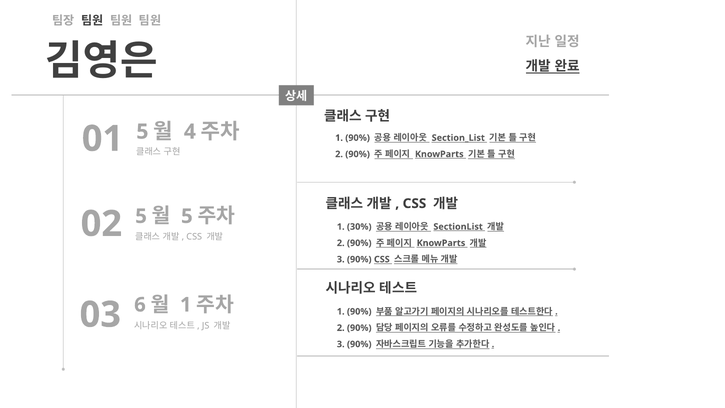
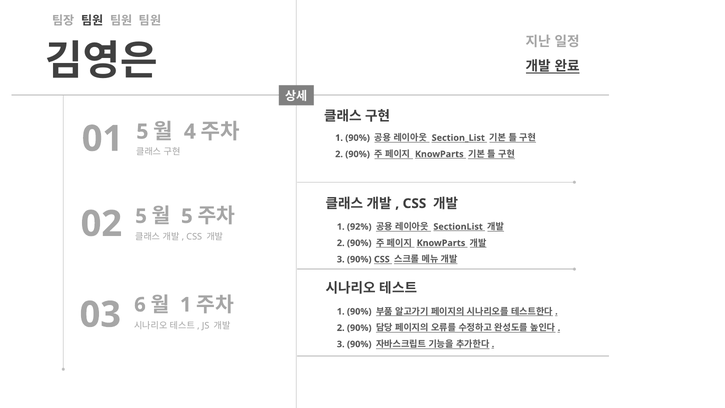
30%: 30% -> 92% (359, 227)
